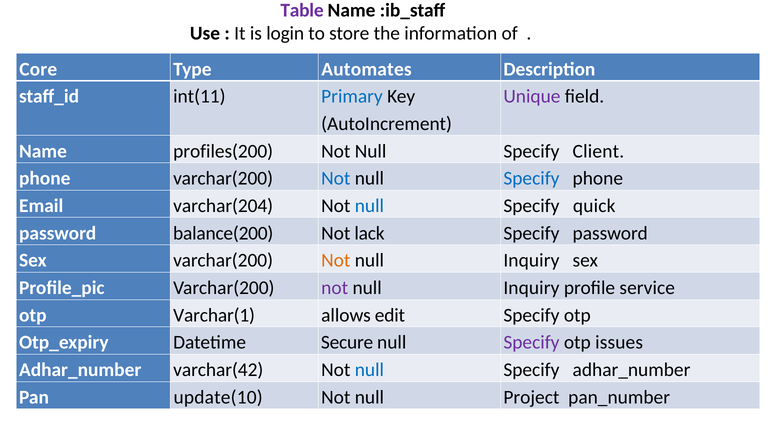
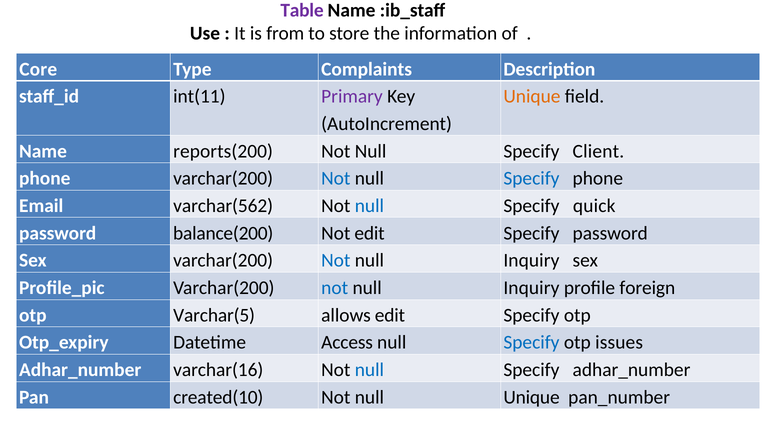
login: login -> from (285, 34)
Automates: Automates -> Complaints (367, 69)
Primary colour: blue -> purple (352, 96)
Unique colour: purple -> orange (532, 96)
profiles(200: profiles(200 -> reports(200 (223, 151)
varchar(204: varchar(204 -> varchar(562 (223, 206)
Not lack: lack -> edit (370, 233)
Not colour: orange -> blue (336, 260)
not colour: purple -> blue (335, 288)
service: service -> foreign (647, 288)
Varchar(1: Varchar(1 -> Varchar(5 (214, 315)
Secure: Secure -> Access (347, 342)
Specify colour: purple -> blue (531, 342)
varchar(42: varchar(42 -> varchar(16 (218, 369)
update(10: update(10 -> created(10 (218, 397)
null Project: Project -> Unique (532, 397)
